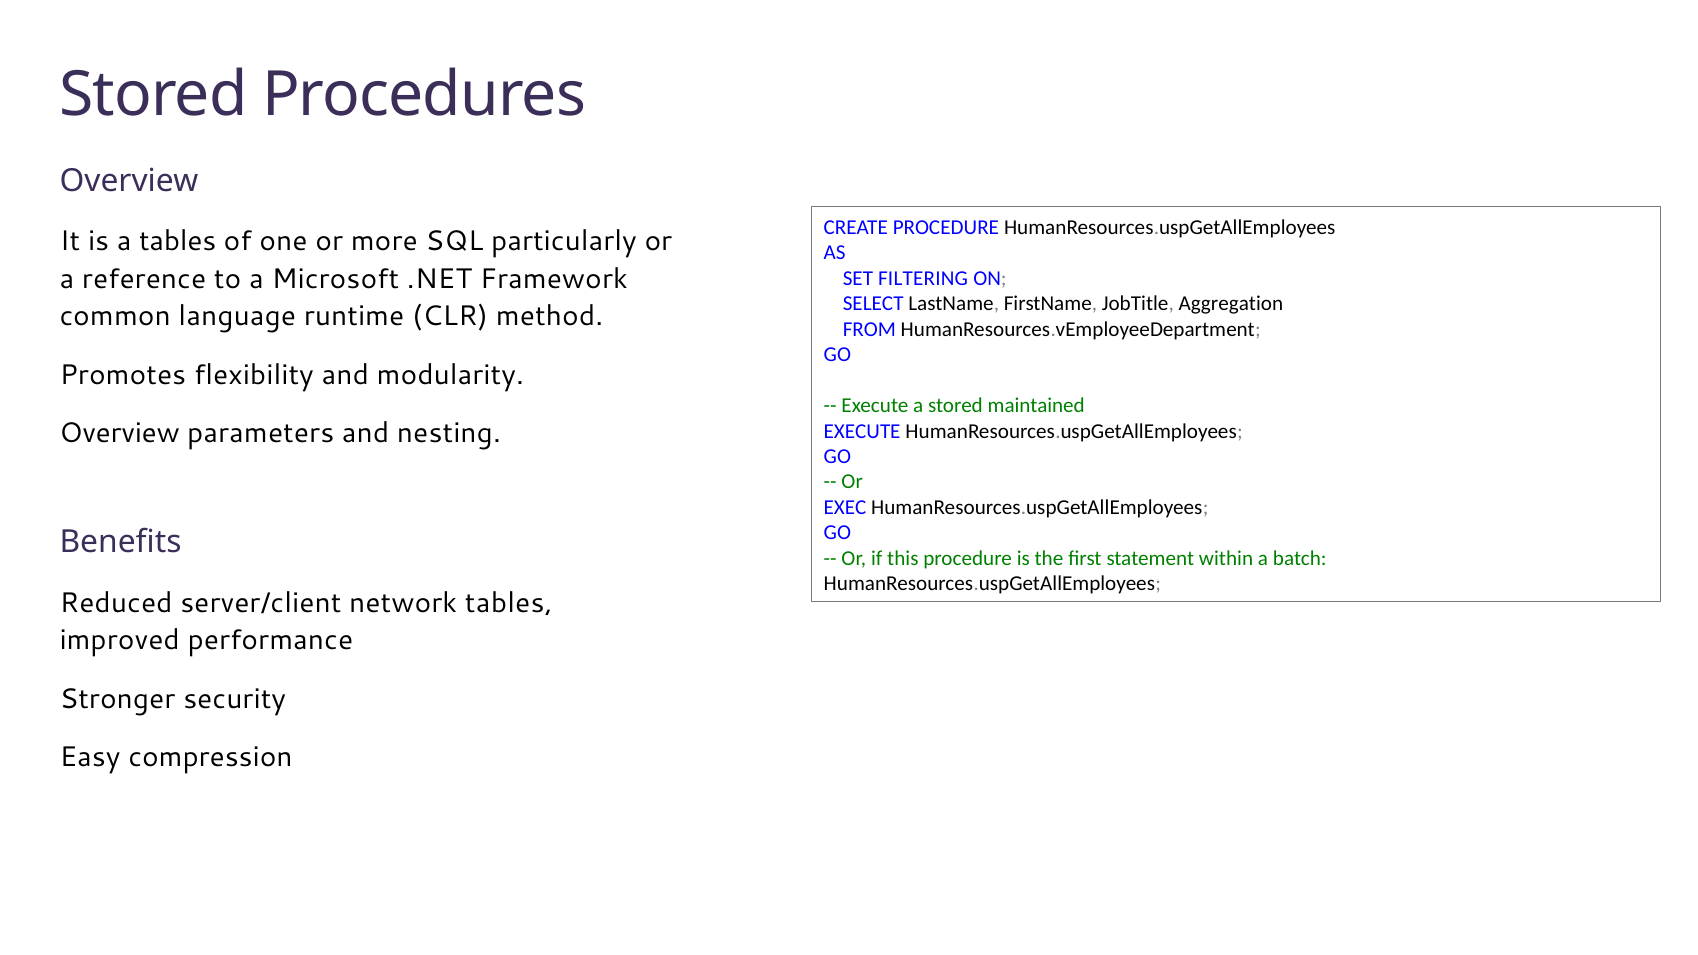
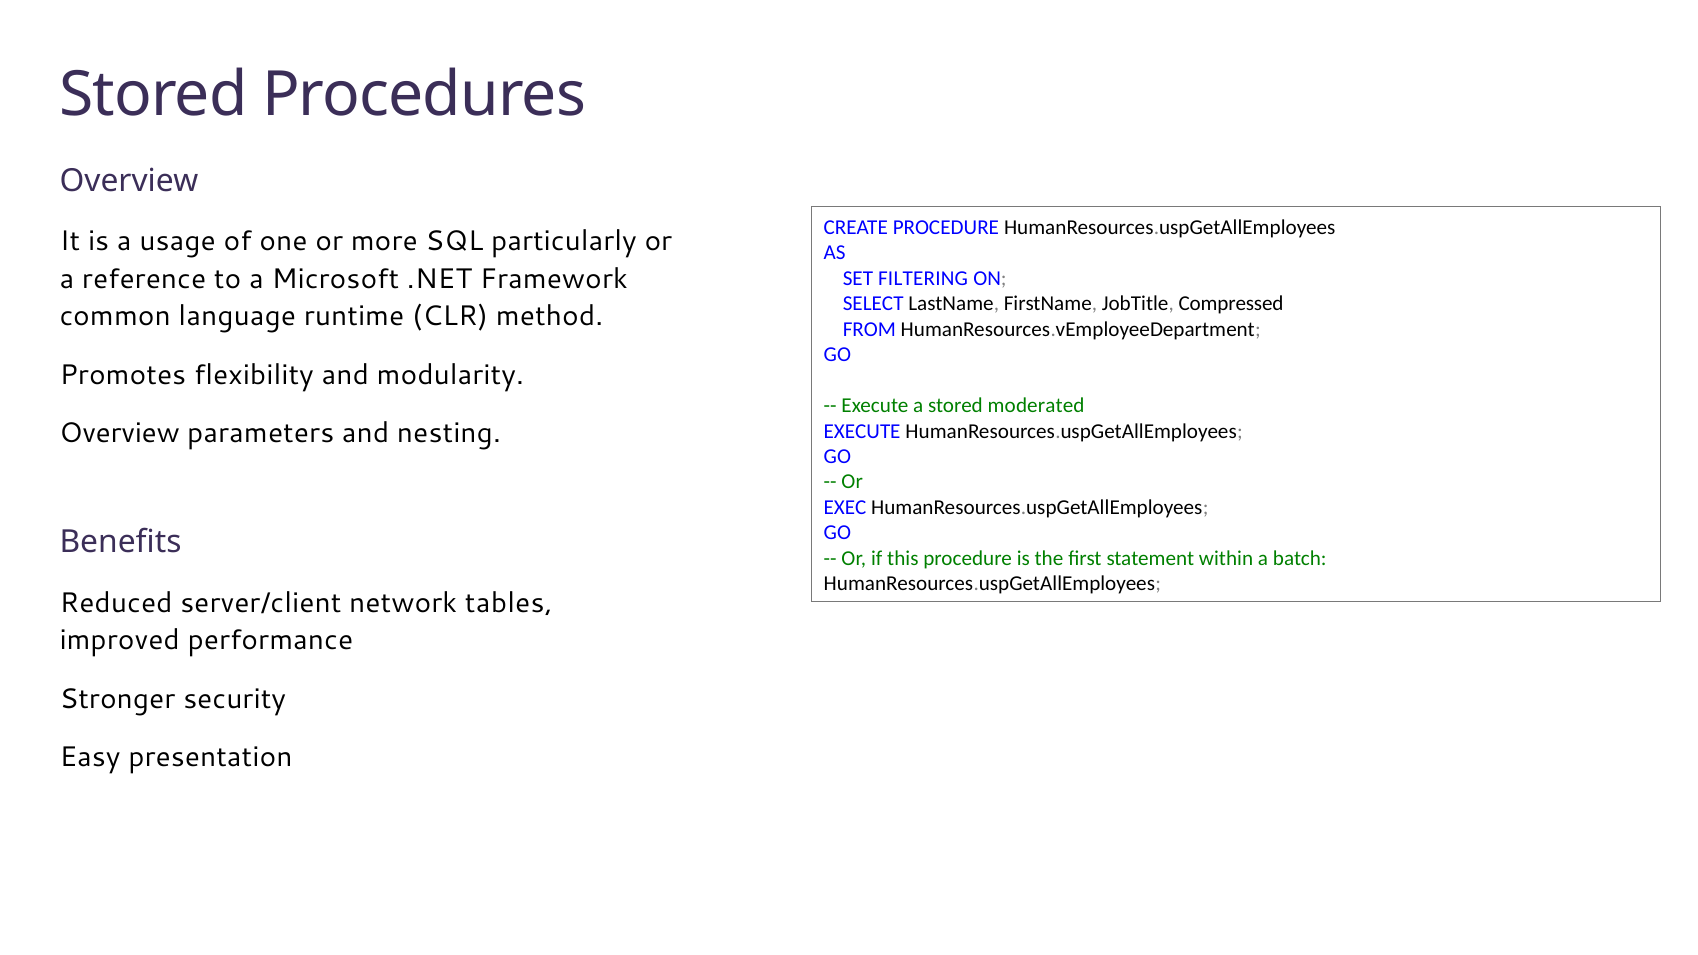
a tables: tables -> usage (178, 242)
Aggregation: Aggregation -> Compressed (1231, 304)
maintained: maintained -> moderated (1036, 406)
compression: compression -> presentation (210, 757)
